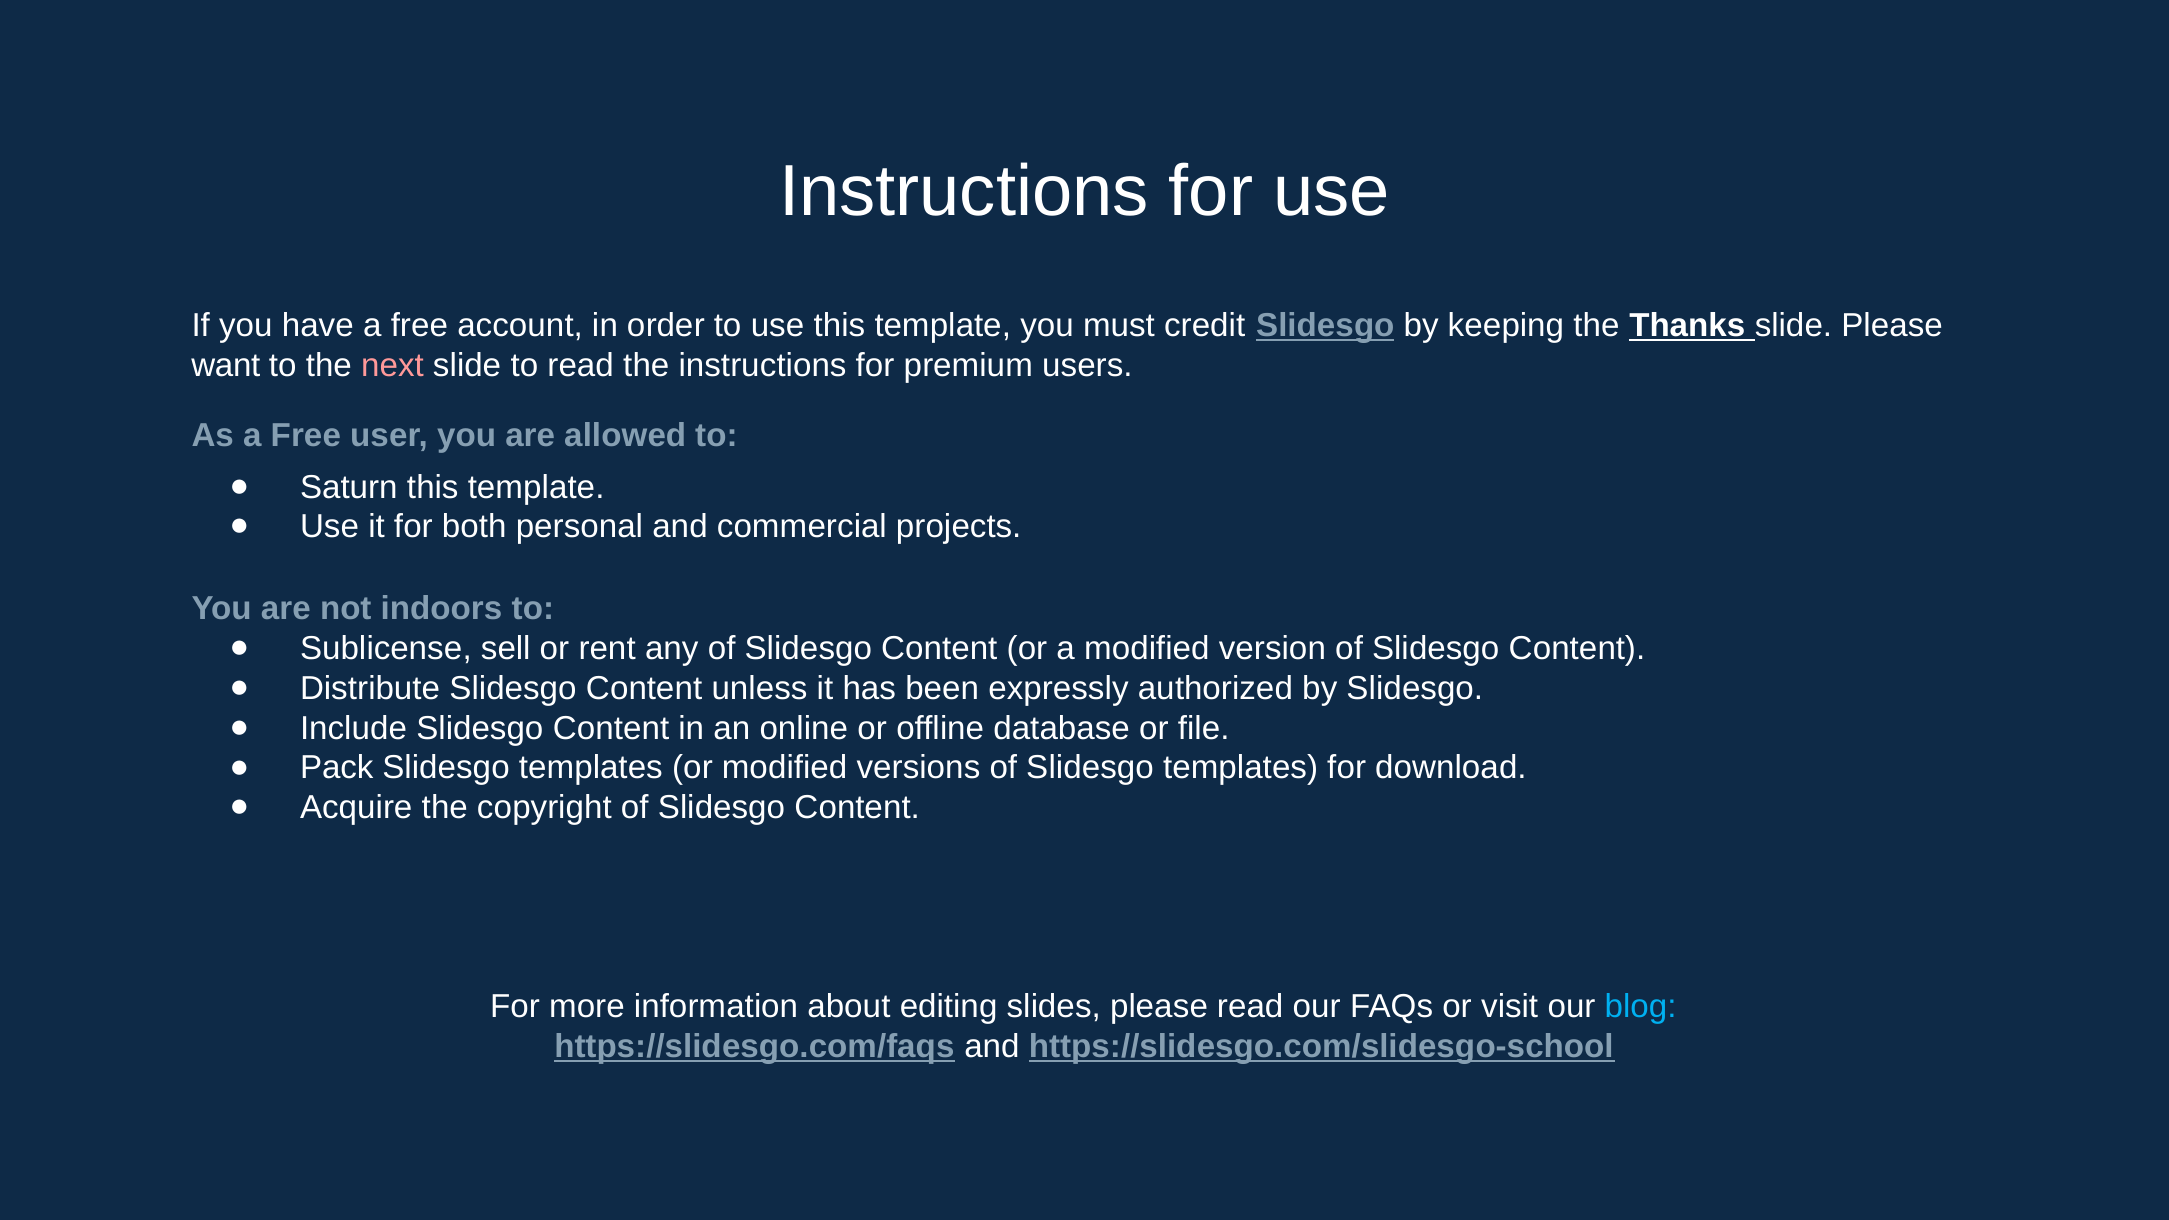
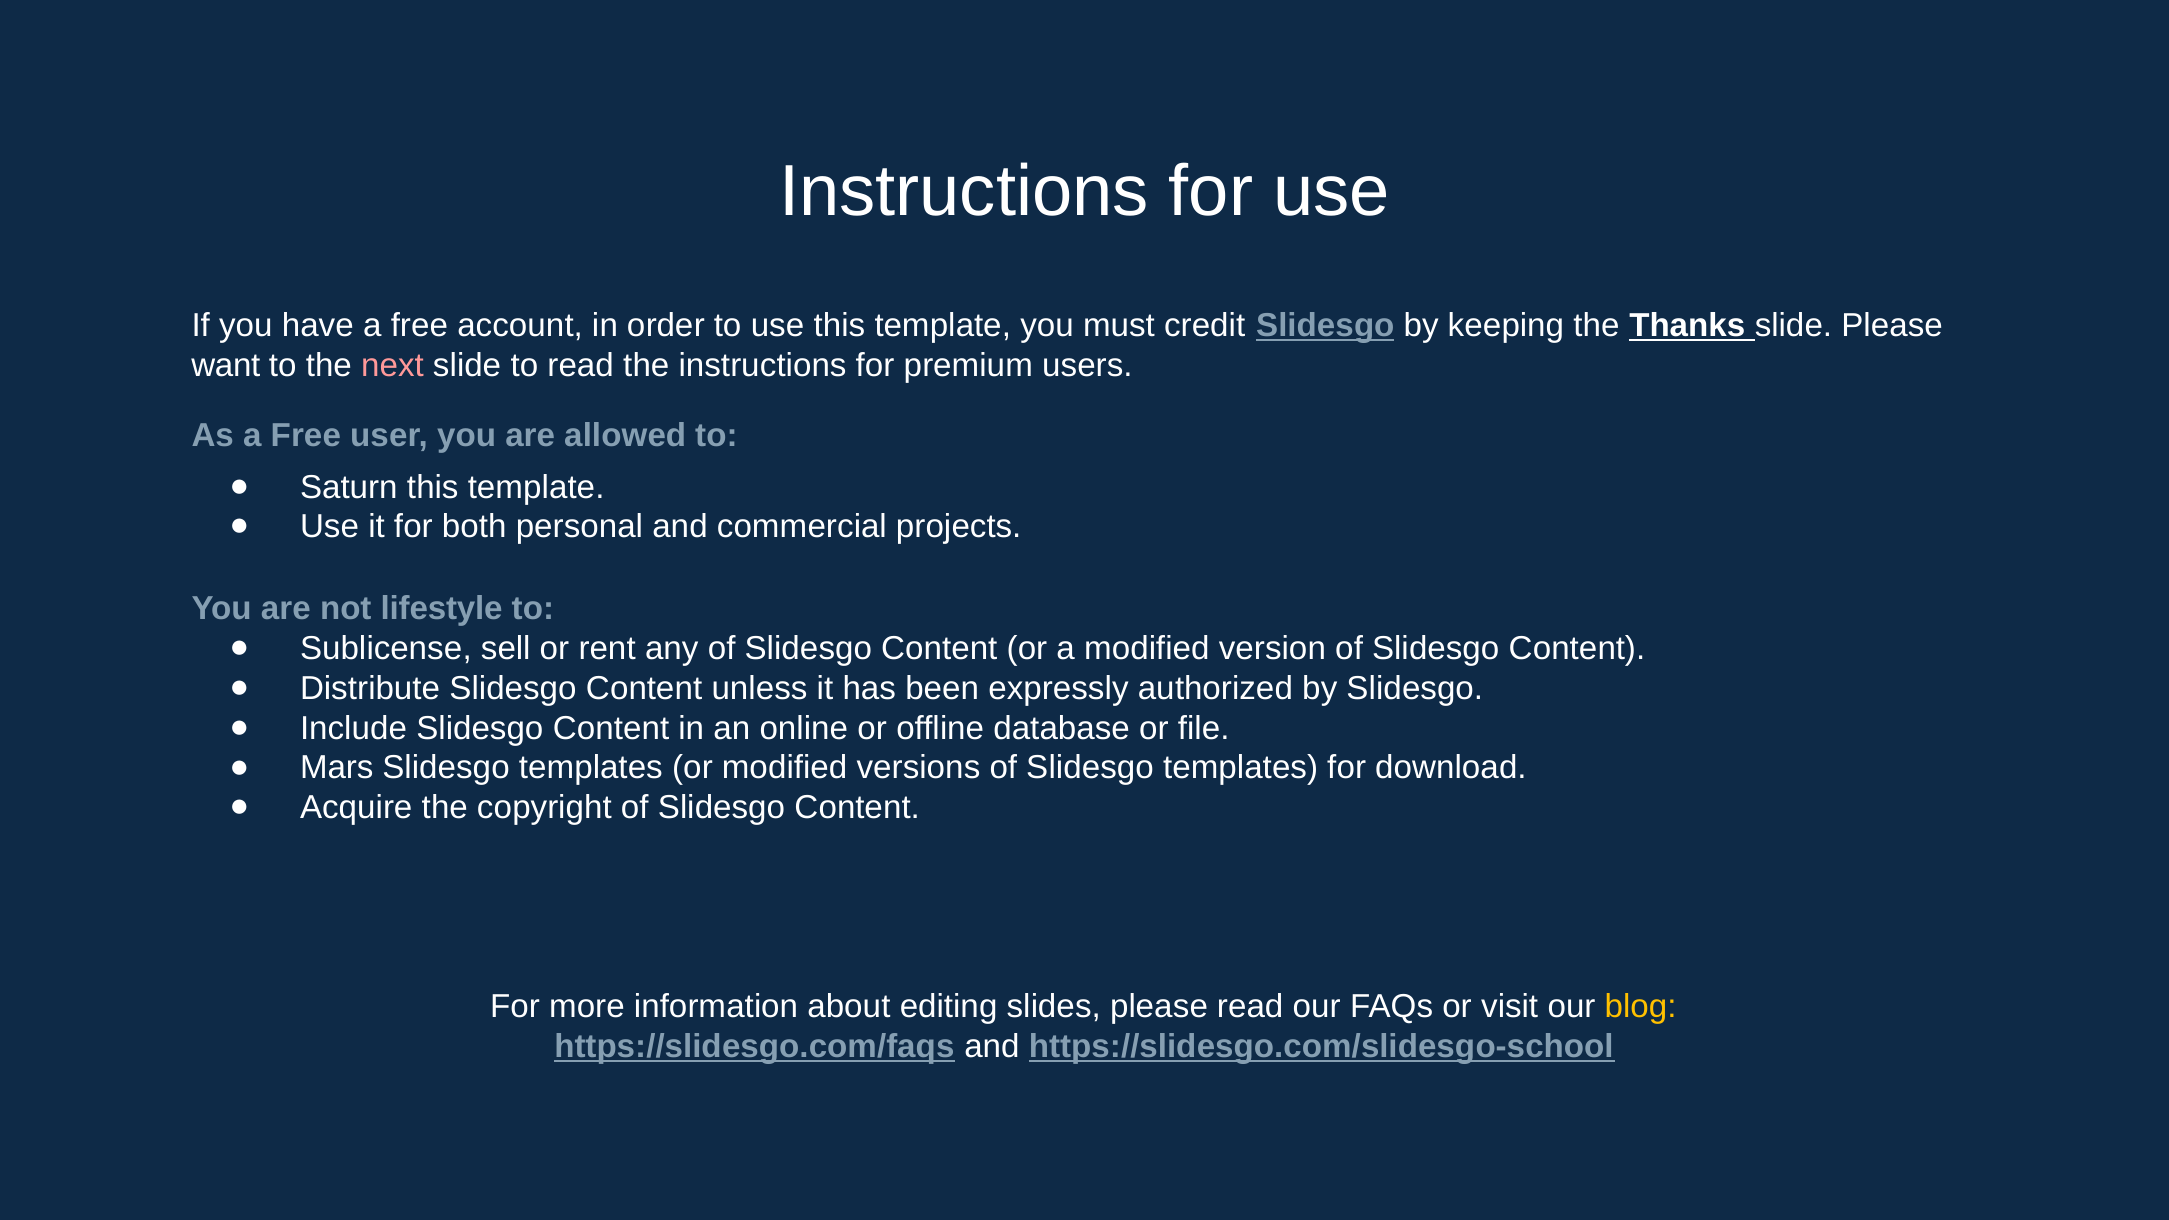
indoors: indoors -> lifestyle (442, 609)
Pack: Pack -> Mars (337, 768)
blog colour: light blue -> yellow (1641, 1007)
